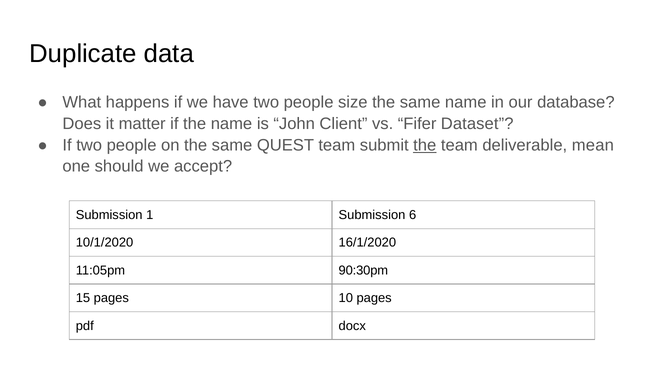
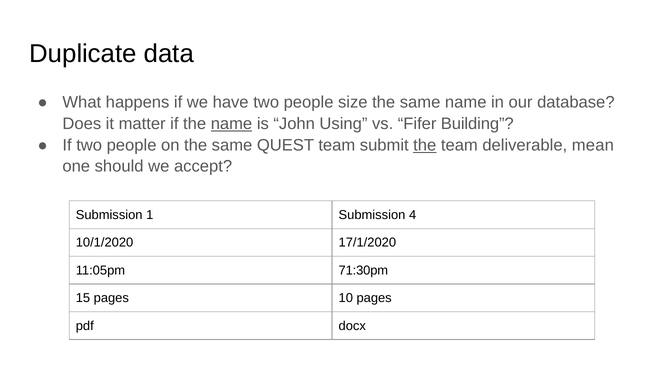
name underline: none -> present (232, 124)
Client: Client -> Using (343, 124)
Dataset: Dataset -> Building (477, 124)
6: 6 -> 4 (413, 215)
16/1/2020: 16/1/2020 -> 17/1/2020 (367, 243)
90:30pm: 90:30pm -> 71:30pm (363, 271)
